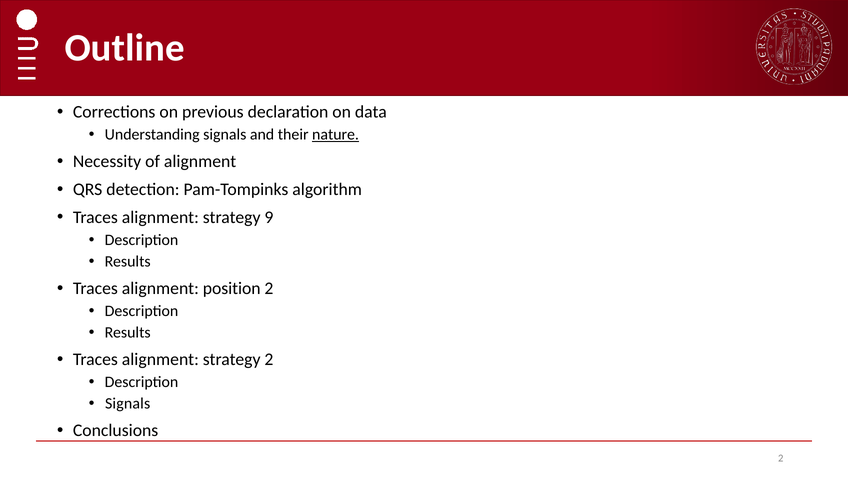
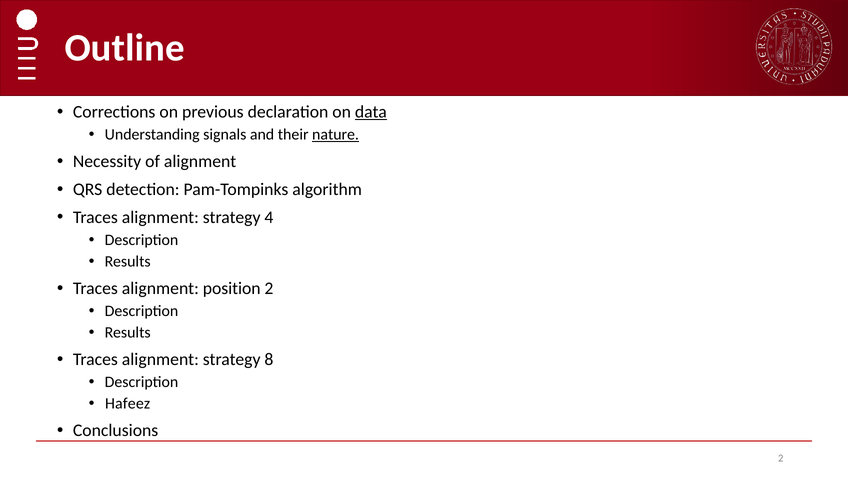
data underline: none -> present (371, 112)
9: 9 -> 4 (269, 217)
strategy 2: 2 -> 8 (269, 359)
Signals: Signals -> Hafeez (128, 404)
